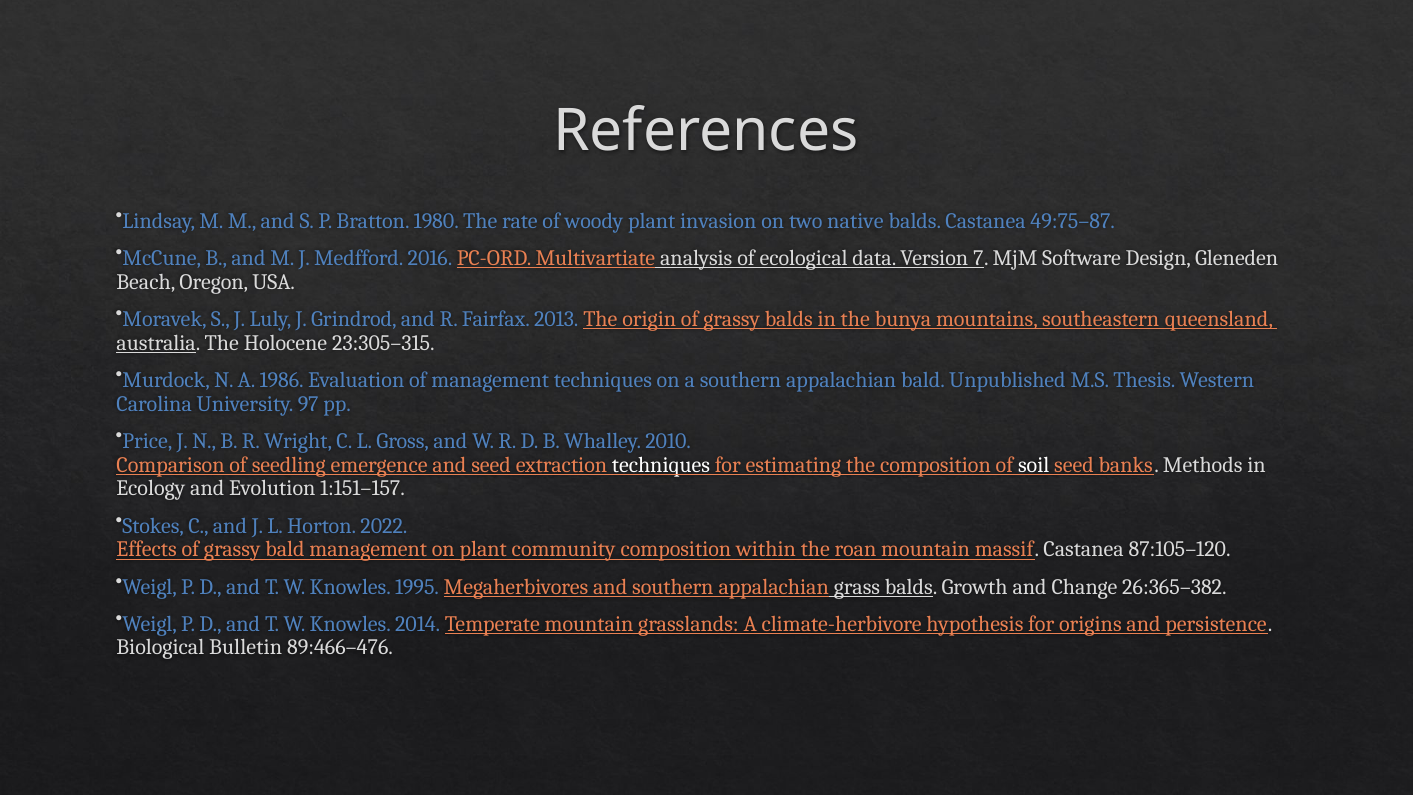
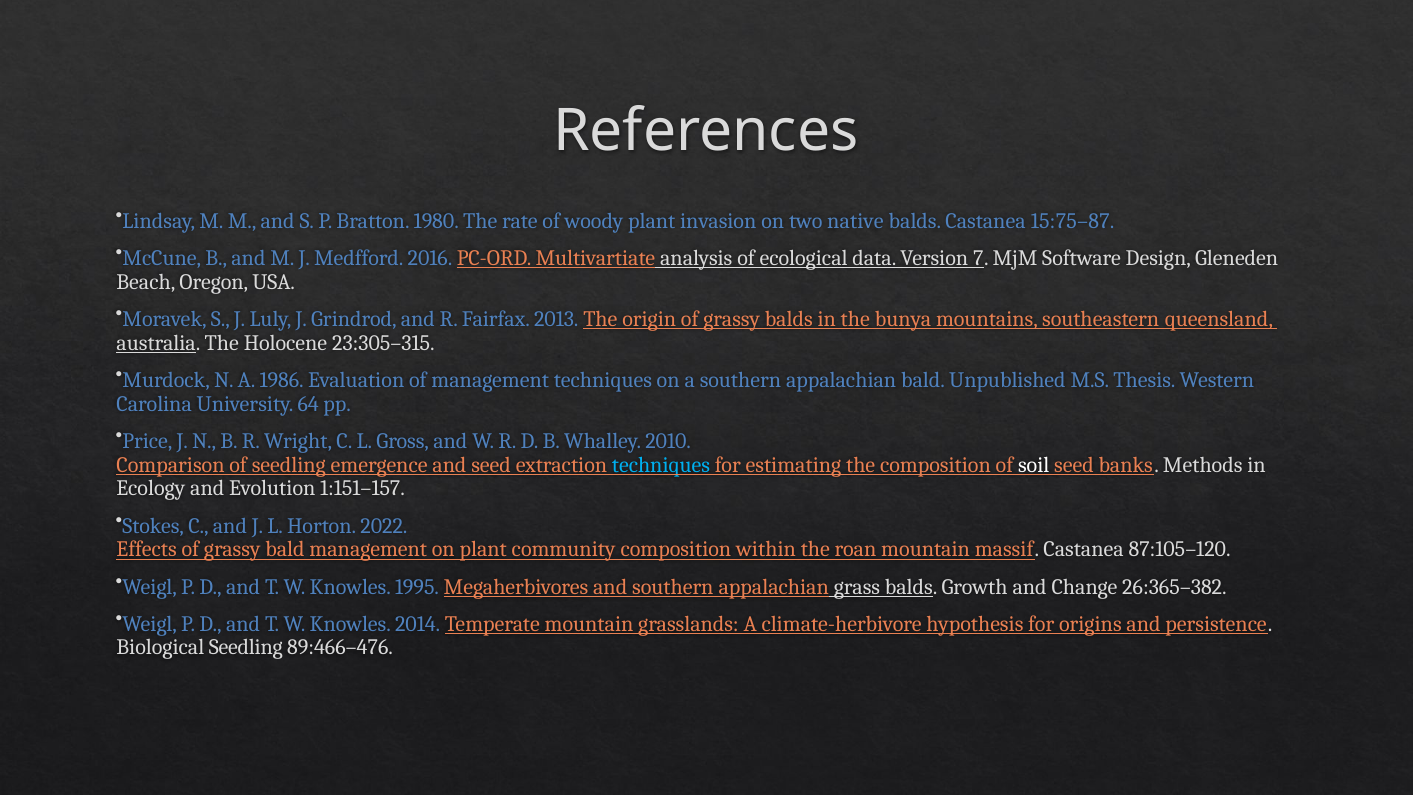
49:75–87: 49:75–87 -> 15:75–87 (1073, 221)
97: 97 -> 64 (308, 404)
techniques colour: white -> light blue (661, 465)
Biological Bulletin: Bulletin -> Seedling (246, 648)
